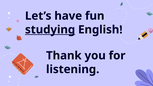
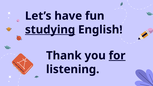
for underline: none -> present (117, 56)
